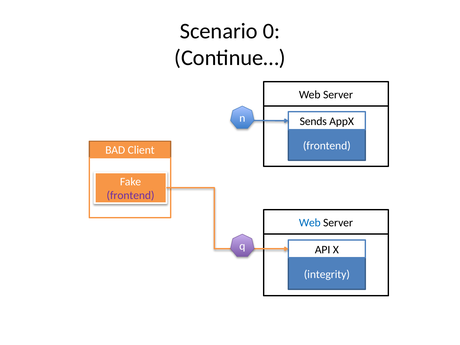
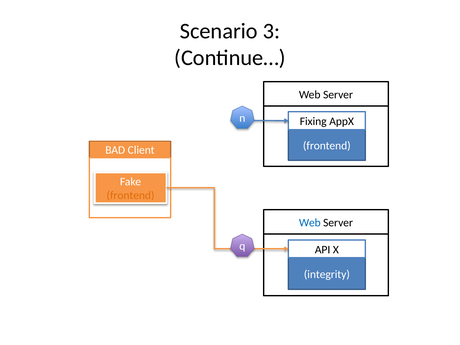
0: 0 -> 3 (271, 31)
Sends: Sends -> Fixing (313, 122)
frontend colour: purple -> orange (130, 196)
